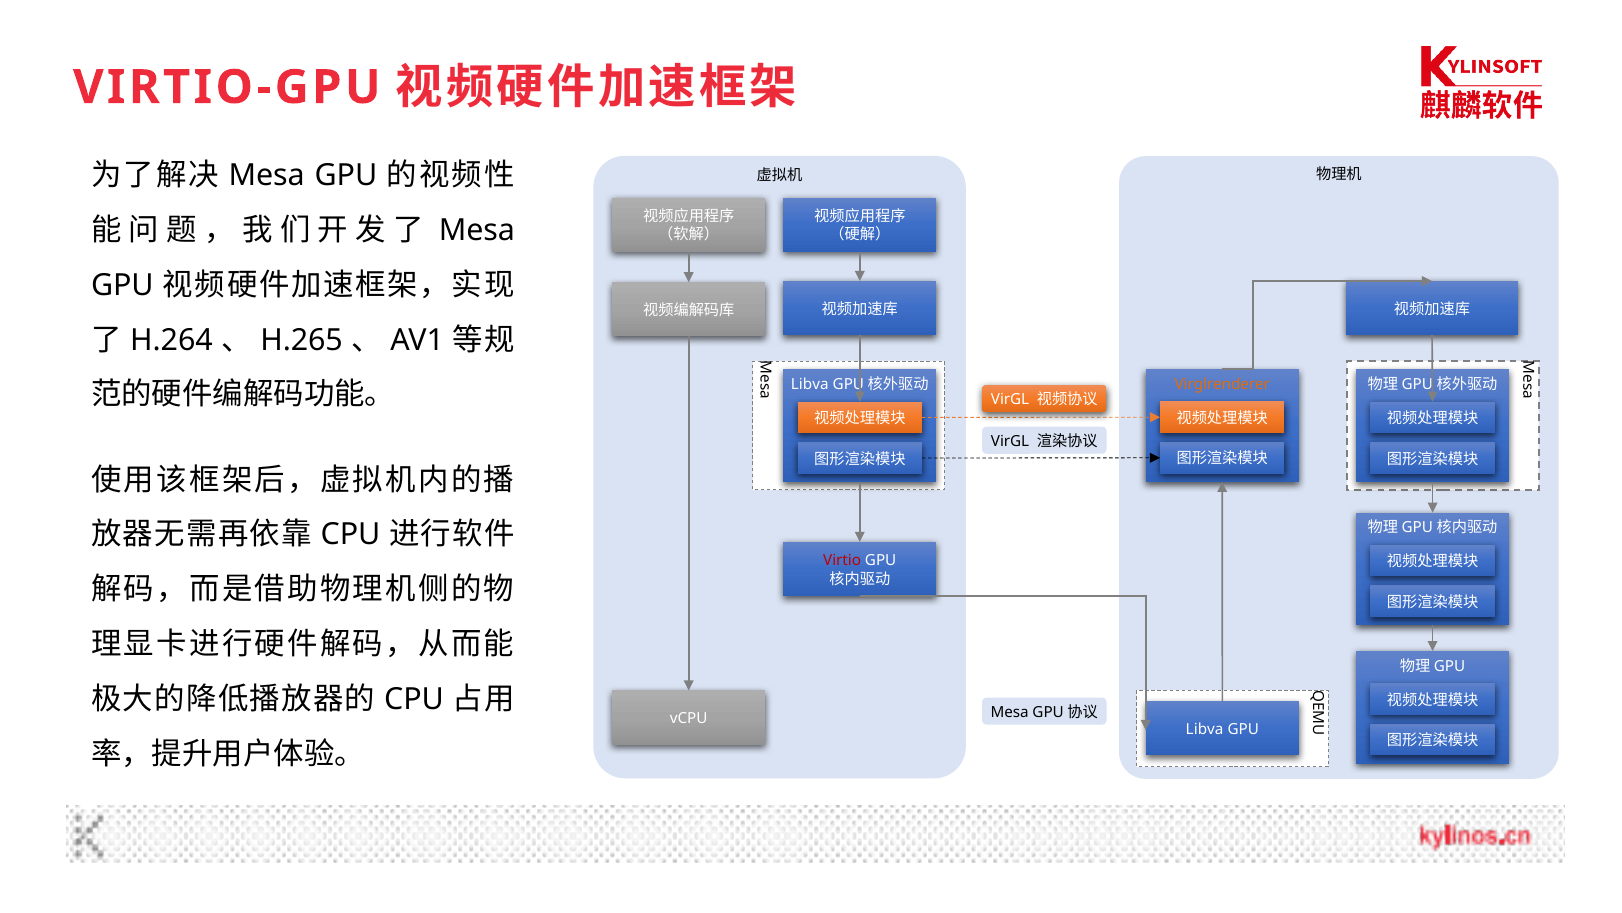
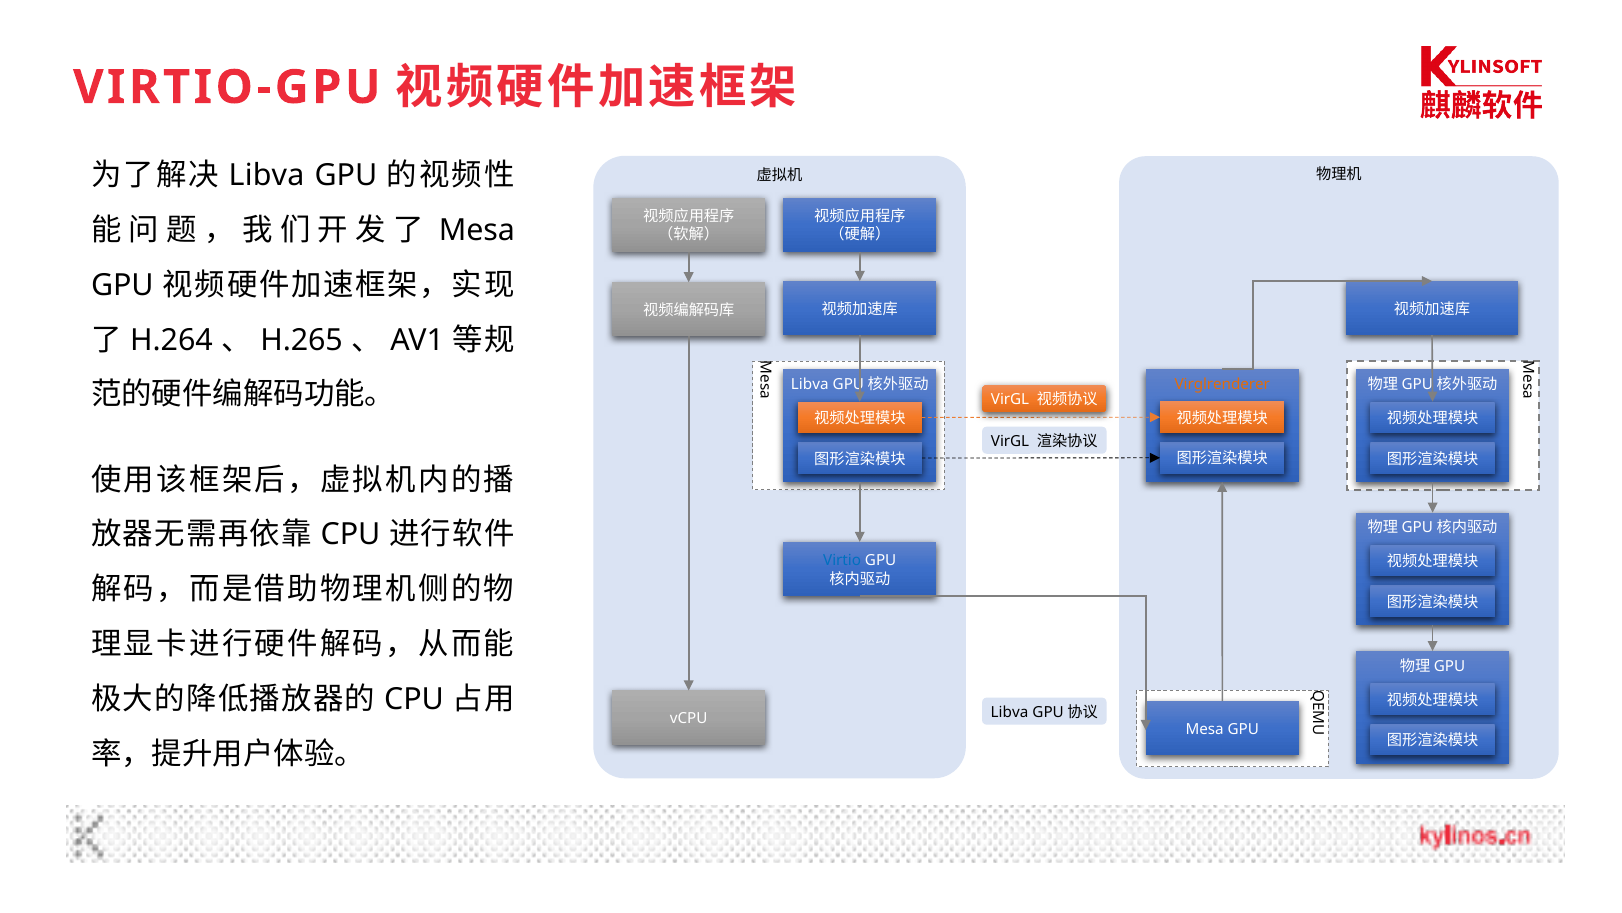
Mesa: Mesa -> Libva (267, 176)
Virtio colour: red -> blue (842, 560)
Mesa: Mesa -> Libva (1010, 712)
Libva: Libva -> Mesa (1205, 729)
